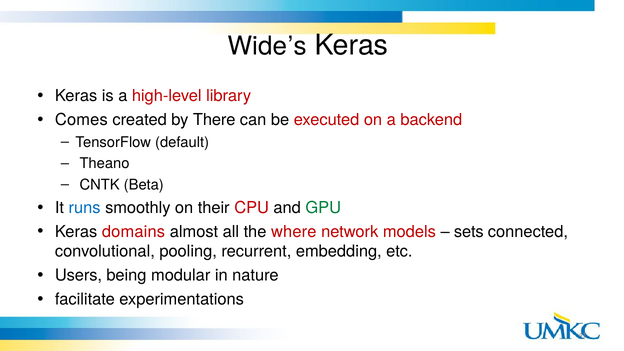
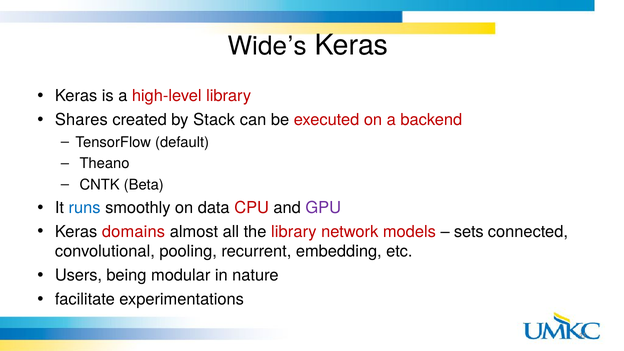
Comes: Comes -> Shares (81, 120)
There: There -> Stack (214, 120)
their: their -> data (214, 208)
GPU colour: green -> purple (323, 208)
the where: where -> library (294, 232)
